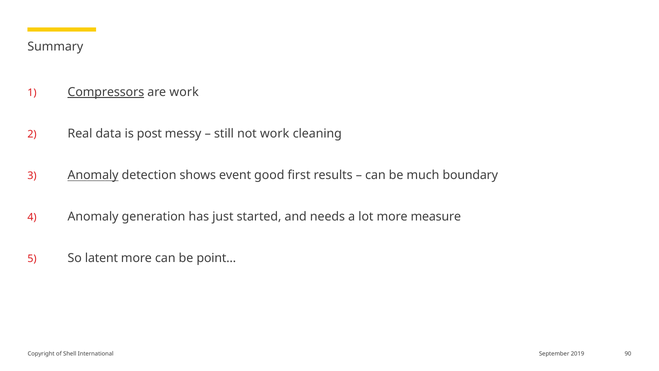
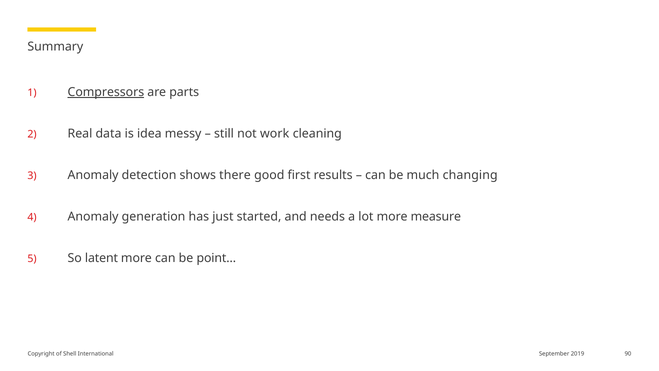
are work: work -> parts (184, 92)
post: post -> idea (149, 134)
Anomaly underline: present -> none (93, 175)
event: event -> there (235, 175)
boundary: boundary -> changing (470, 175)
